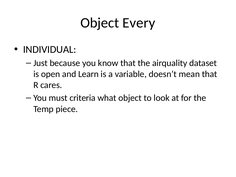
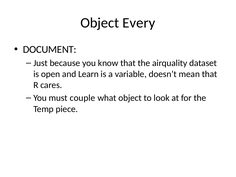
INDIVIDUAL: INDIVIDUAL -> DOCUMENT (50, 50)
criteria: criteria -> couple (82, 98)
